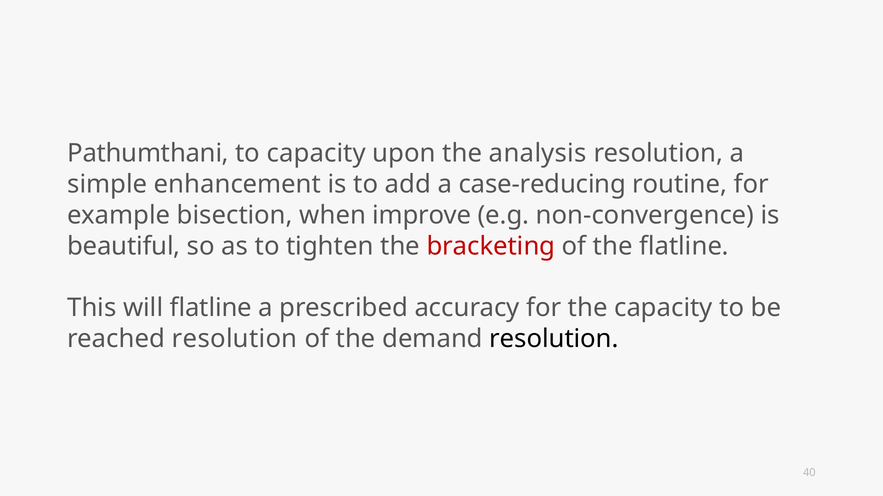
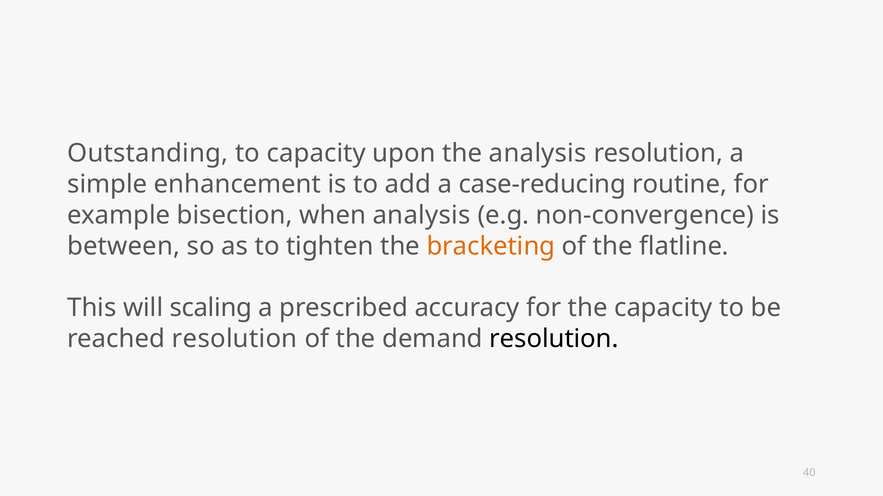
Pathumthani: Pathumthani -> Outstanding (148, 154)
when improve: improve -> analysis (422, 215)
beautiful: beautiful -> between (124, 246)
bracketing colour: red -> orange (491, 246)
will flatline: flatline -> scaling (211, 308)
